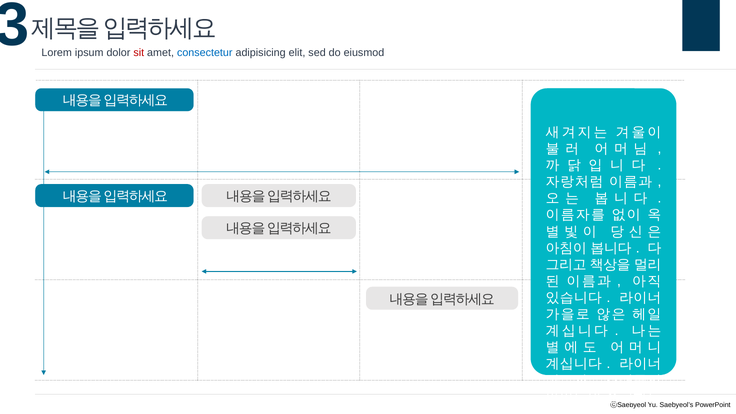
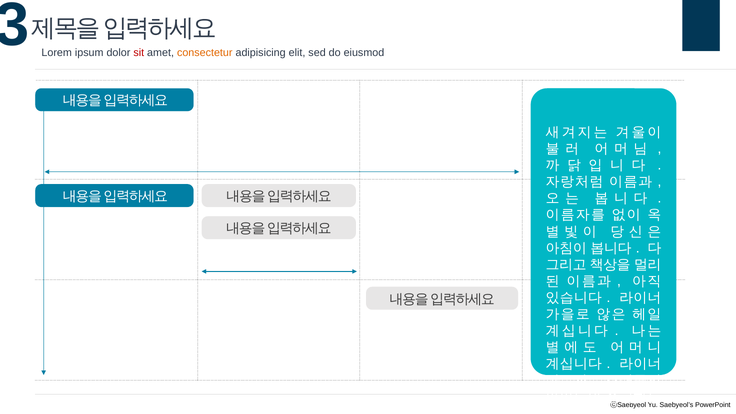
consectetur colour: blue -> orange (205, 53)
